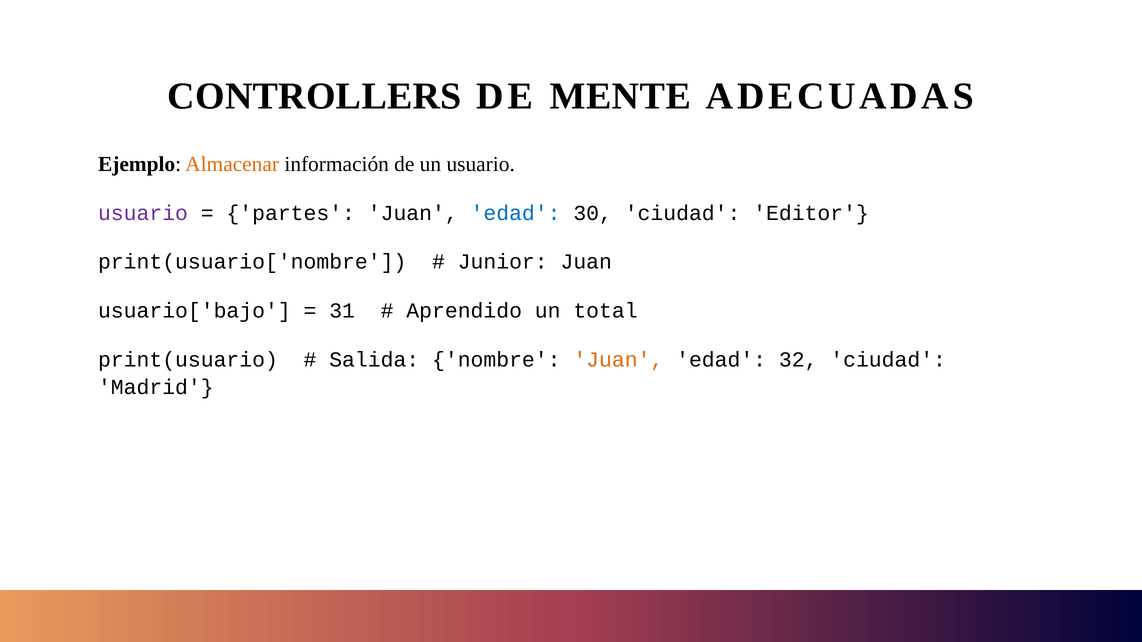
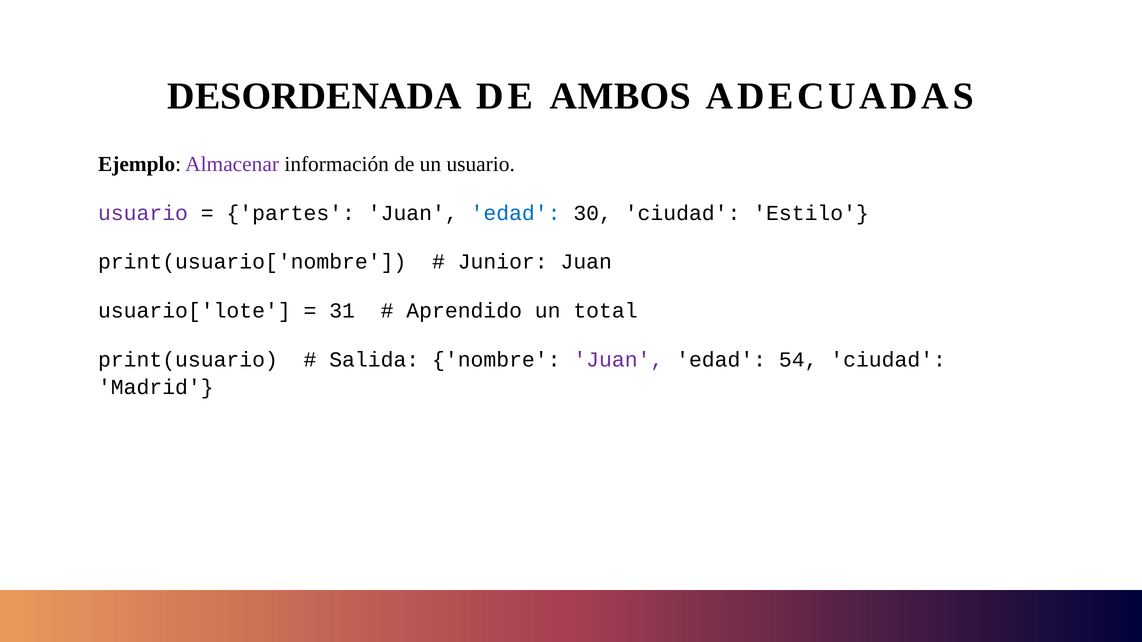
CONTROLLERS: CONTROLLERS -> DESORDENADA (315, 96)
MENTE: MENTE -> AMBOS (620, 96)
Almacenar colour: orange -> purple (232, 164)
Editor: Editor -> Estilo (811, 213)
usuario['bajo: usuario['bajo -> usuario['lote (194, 311)
Juan colour: orange -> purple (618, 360)
32: 32 -> 54 (798, 360)
